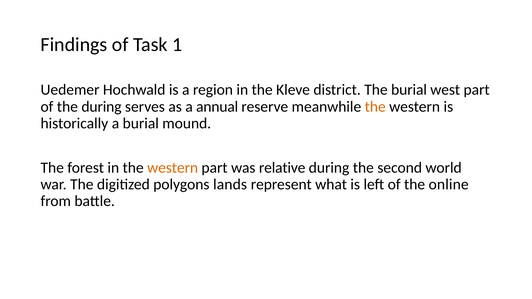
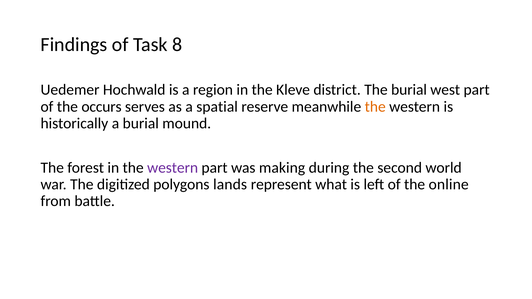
1: 1 -> 8 (177, 45)
the during: during -> occurs (102, 107)
annual: annual -> spatial (217, 107)
western colour: orange -> purple (173, 168)
relative: relative -> making (282, 168)
